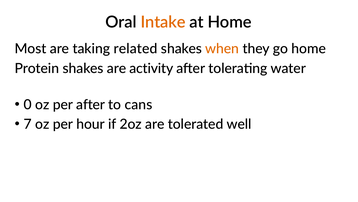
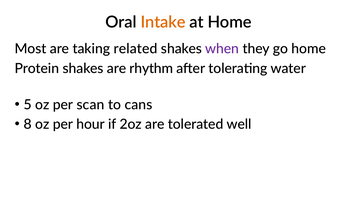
when colour: orange -> purple (222, 49)
activity: activity -> rhythm (151, 68)
0: 0 -> 5 (28, 104)
per after: after -> scan (90, 104)
7: 7 -> 8 (28, 124)
